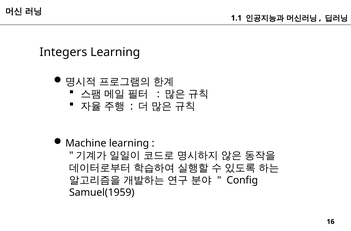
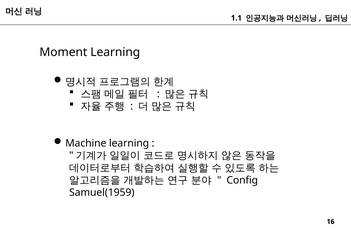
Integers: Integers -> Moment (63, 52)
